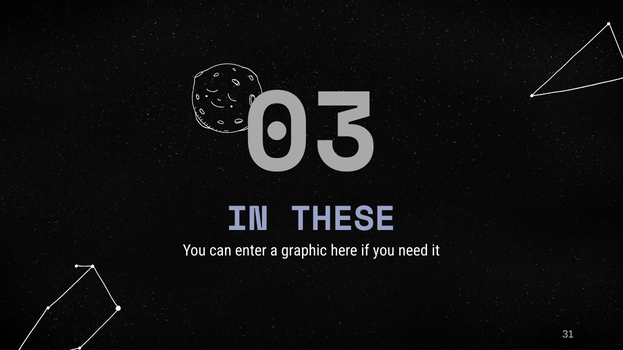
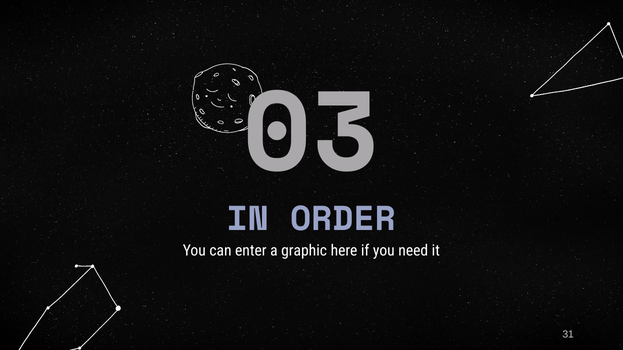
THESE: THESE -> ORDER (343, 219)
